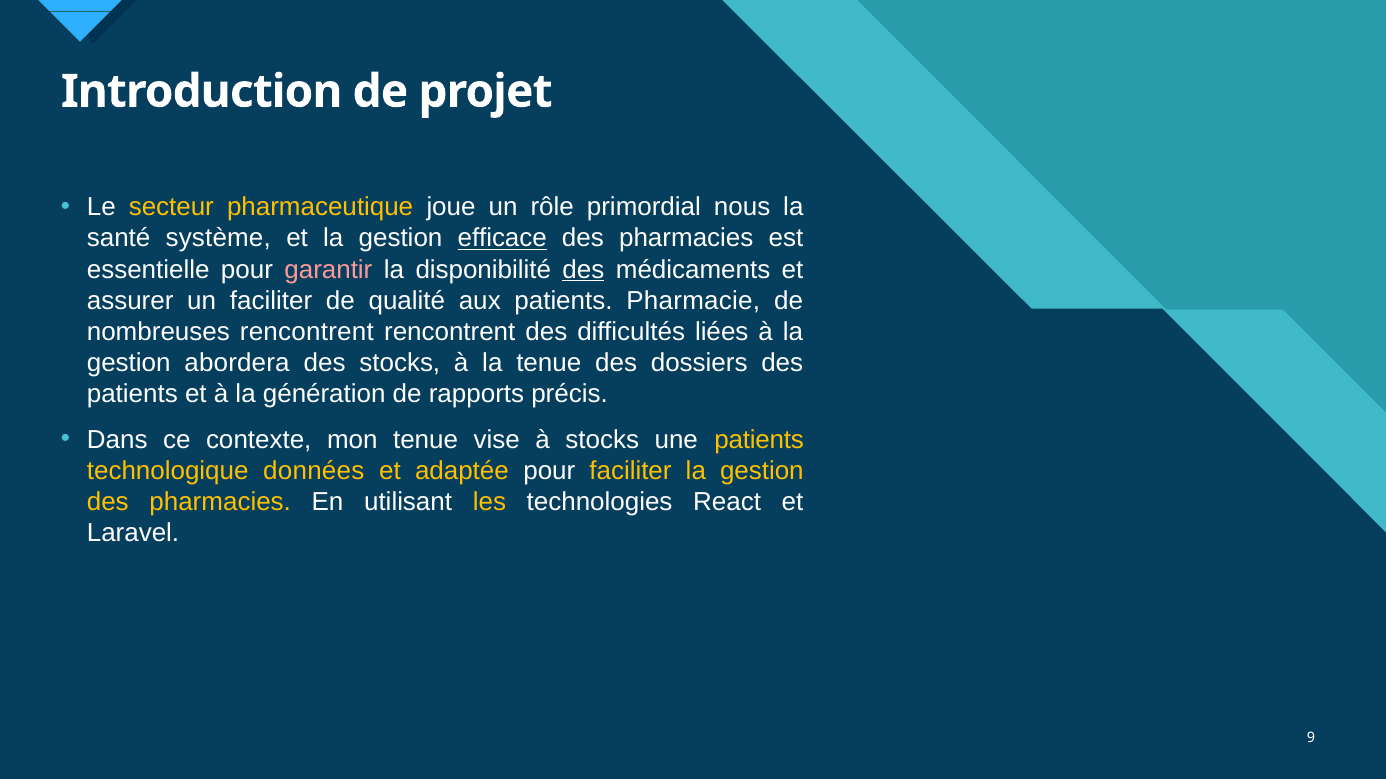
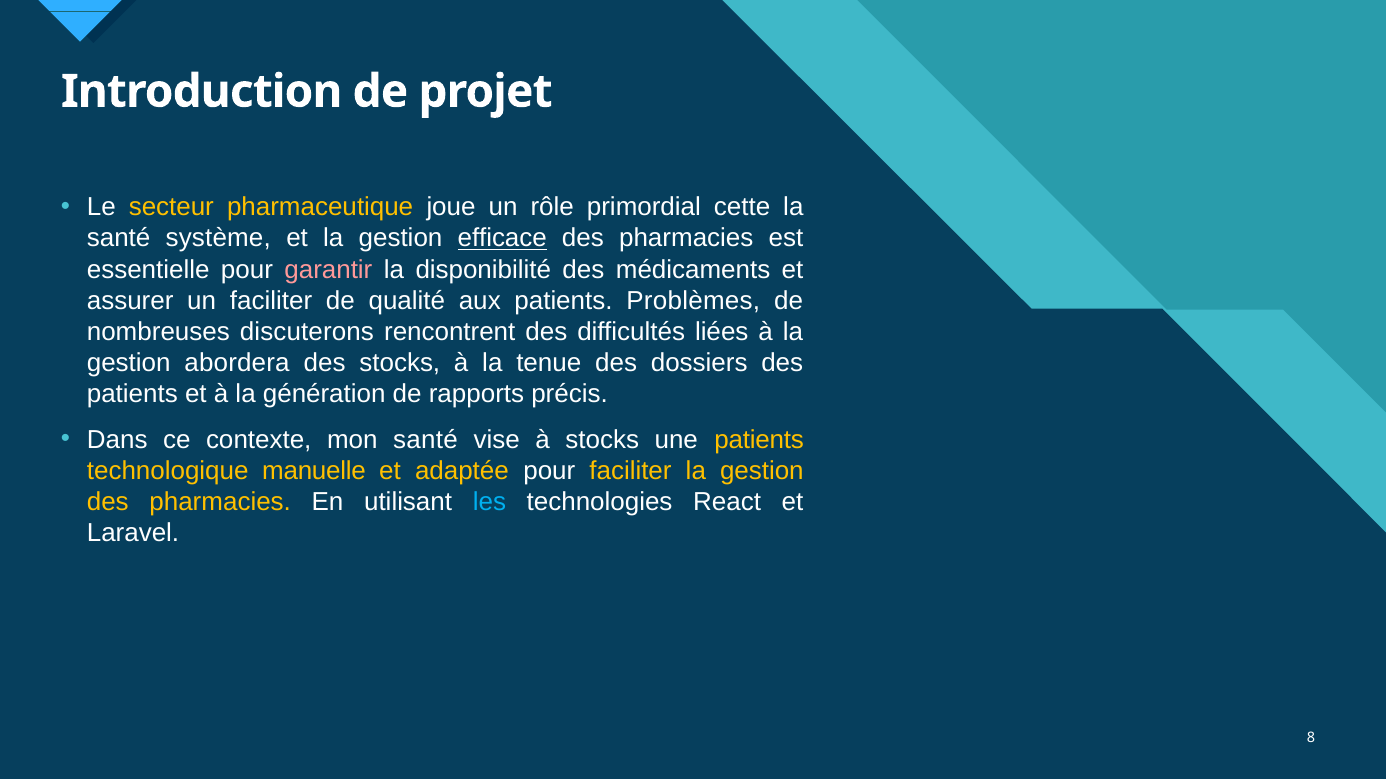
nous: nous -> cette (742, 207)
des underline: present -> none (583, 270)
Pharmacie: Pharmacie -> Problèmes (693, 301)
nombreuses rencontrent: rencontrent -> discuterons (307, 332)
mon tenue: tenue -> santé (425, 440)
données: données -> manuelle (314, 471)
les colour: yellow -> light blue (489, 502)
9: 9 -> 8 (1311, 739)
